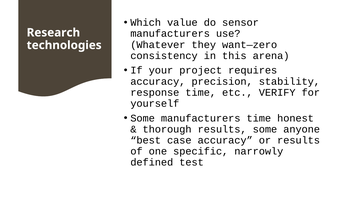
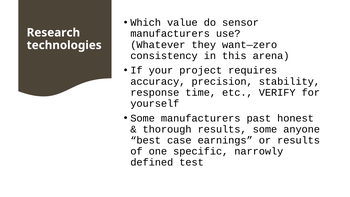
manufacturers time: time -> past (259, 118)
case accuracy: accuracy -> earnings (225, 140)
